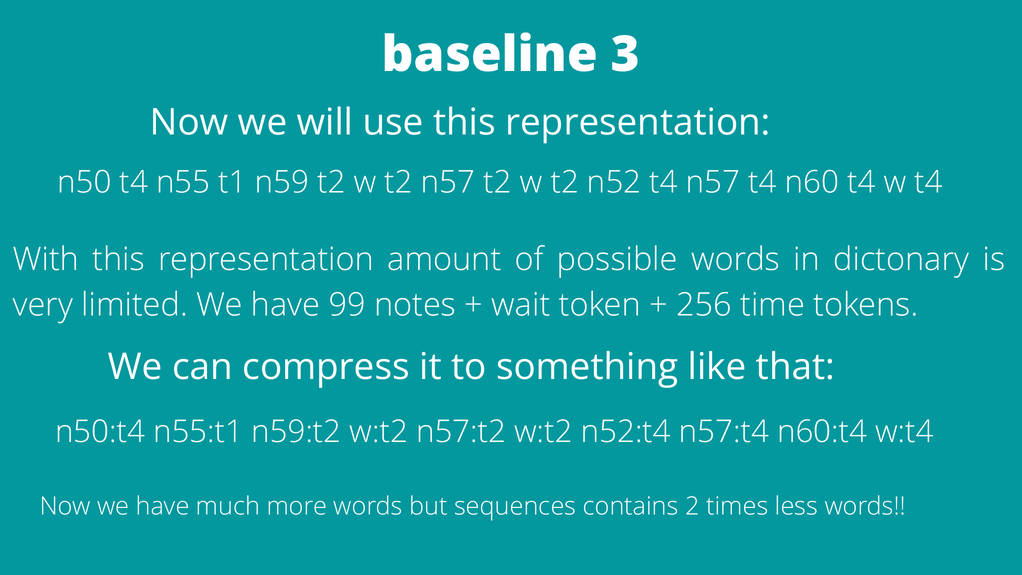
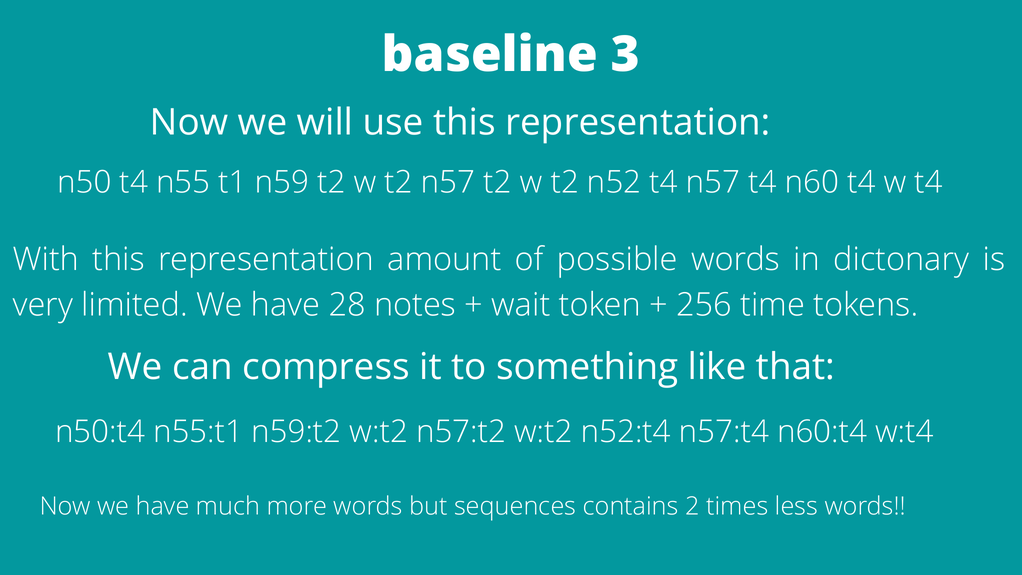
99: 99 -> 28 (347, 305)
